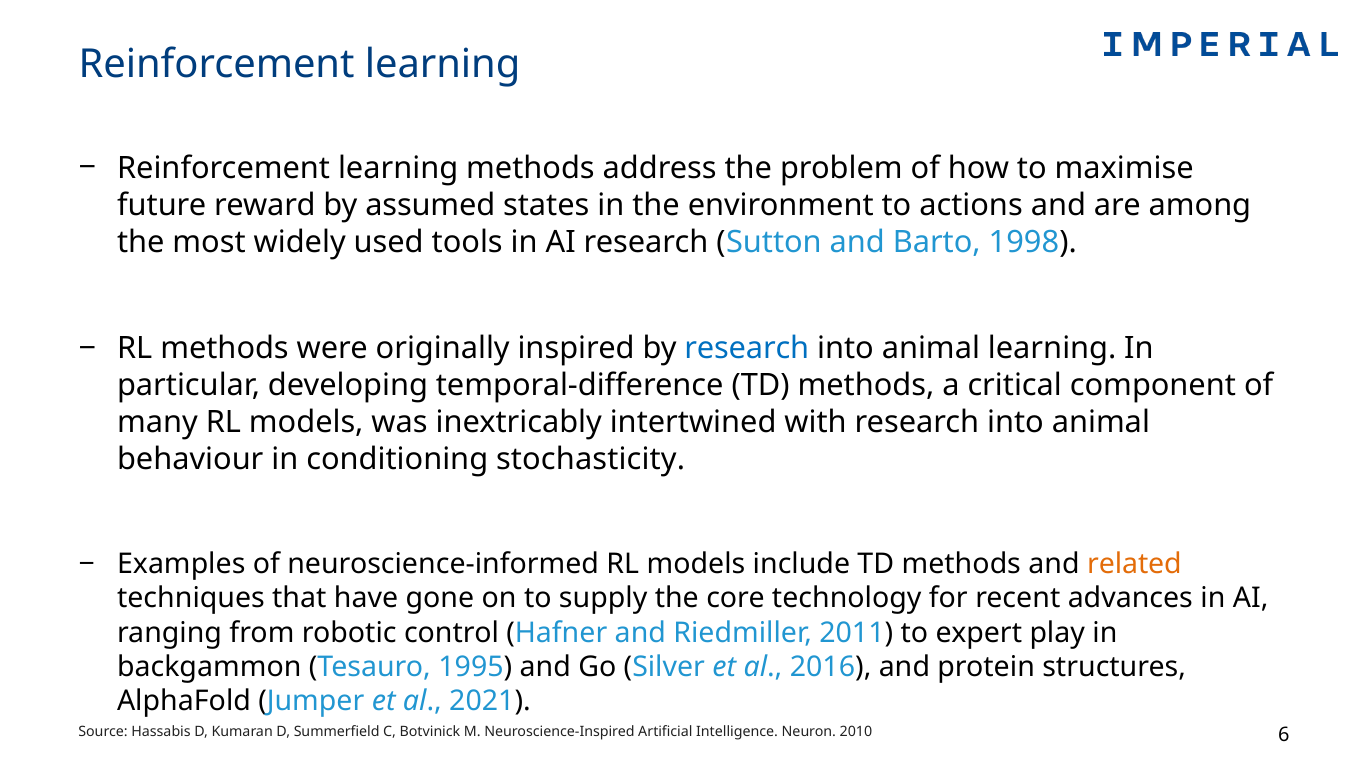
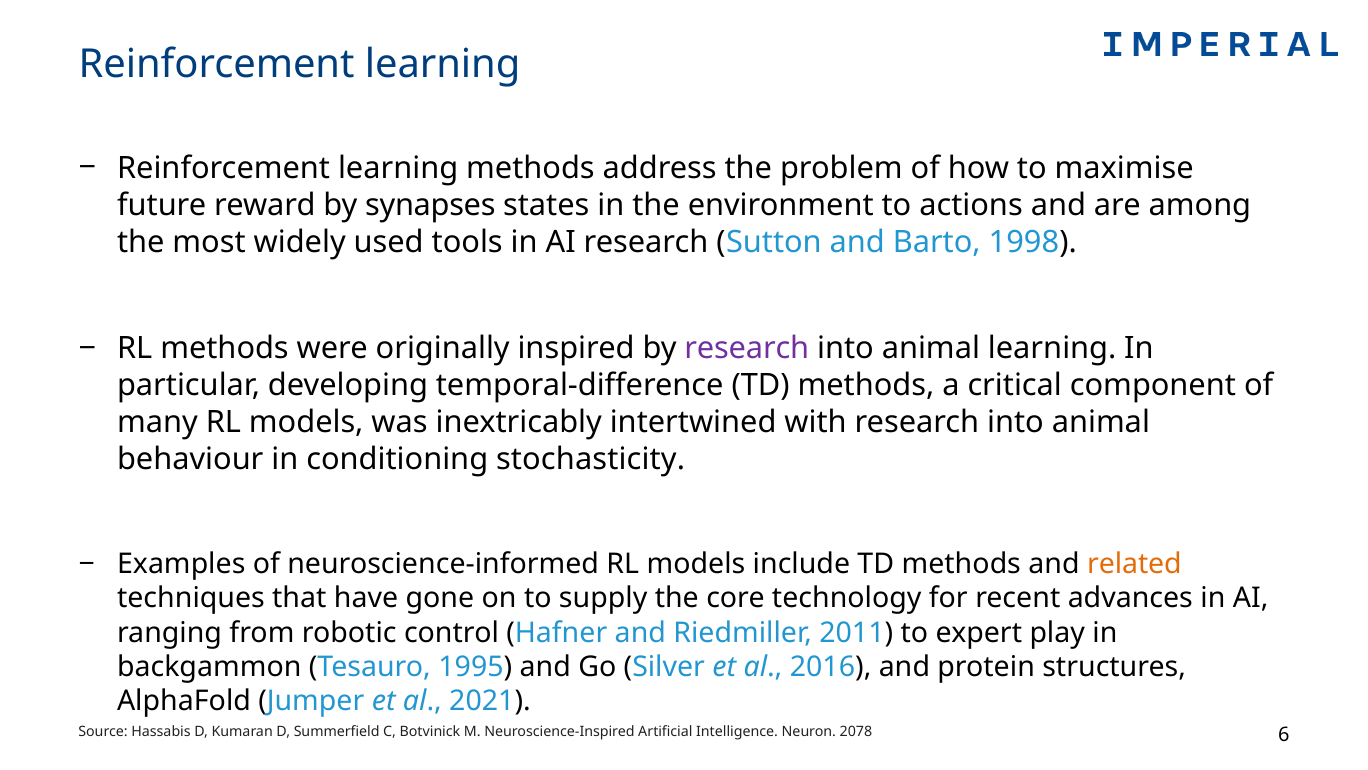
assumed: assumed -> synapses (430, 205)
research colour: blue -> purple (747, 349)
2010: 2010 -> 2078 (856, 732)
